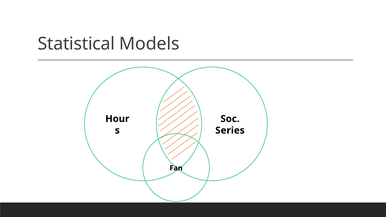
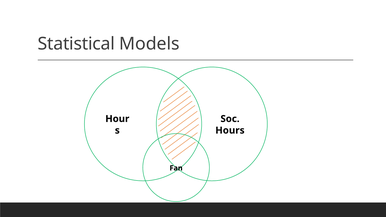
Series: Series -> Hours (230, 130)
